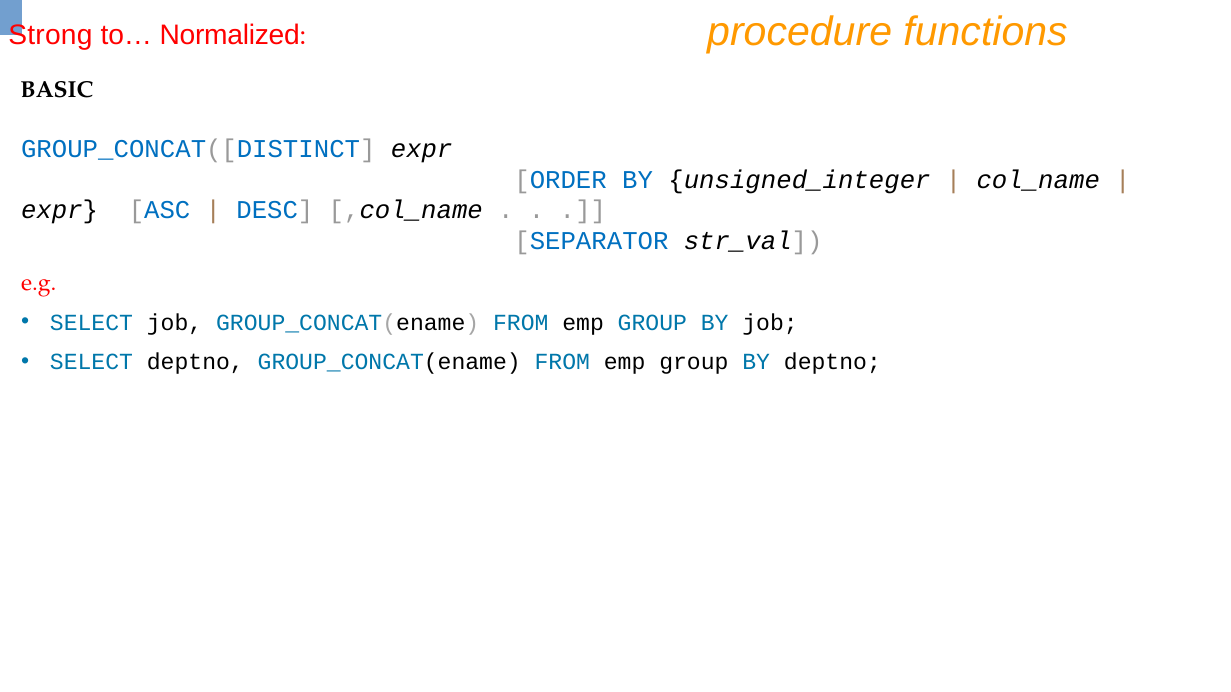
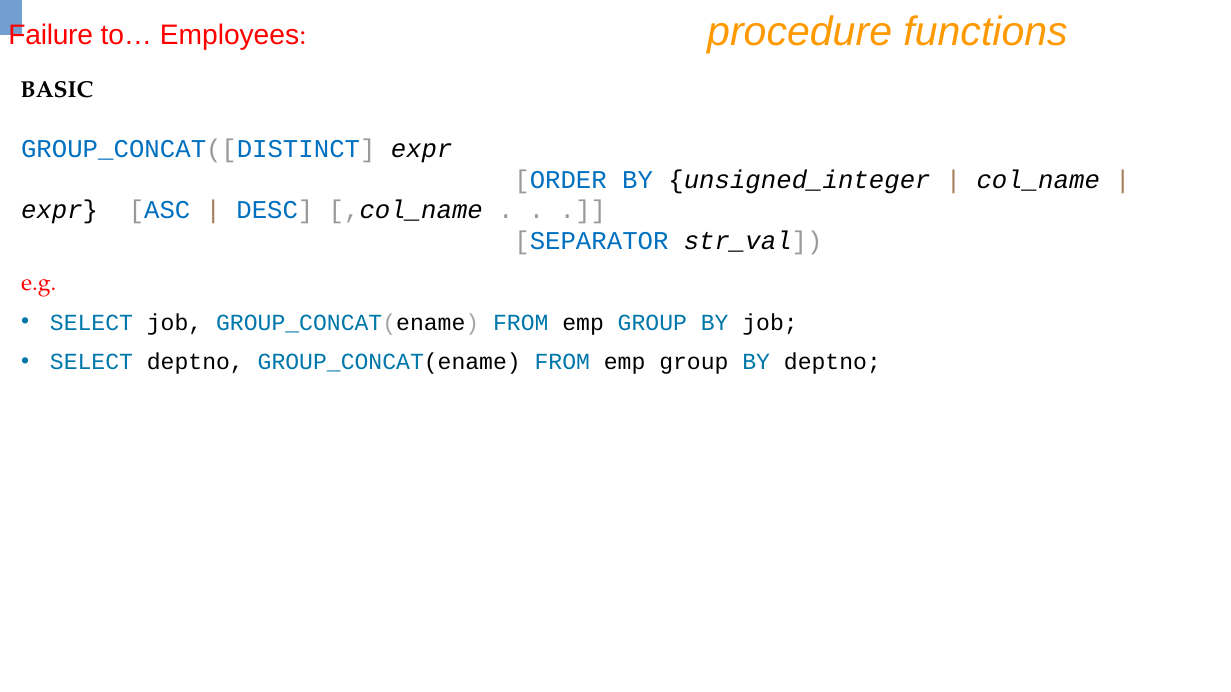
Strong: Strong -> Failure (51, 35)
Normalized: Normalized -> Employees (230, 35)
